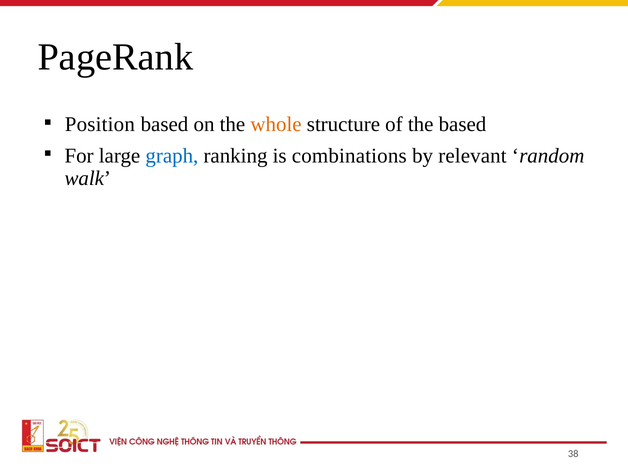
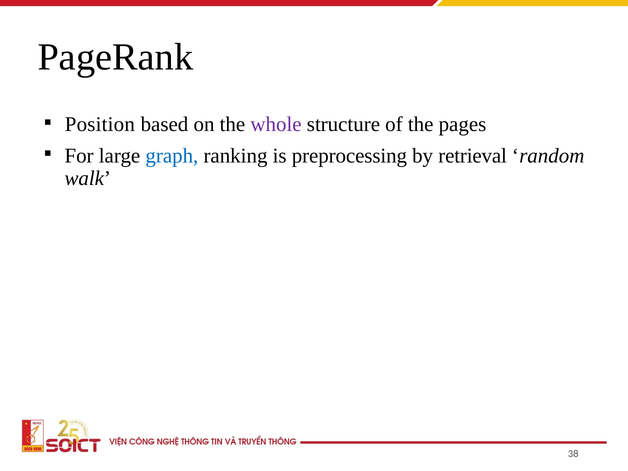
whole colour: orange -> purple (276, 125)
the based: based -> pages (462, 125)
combinations: combinations -> preprocessing (349, 156)
relevant: relevant -> retrieval (473, 156)
